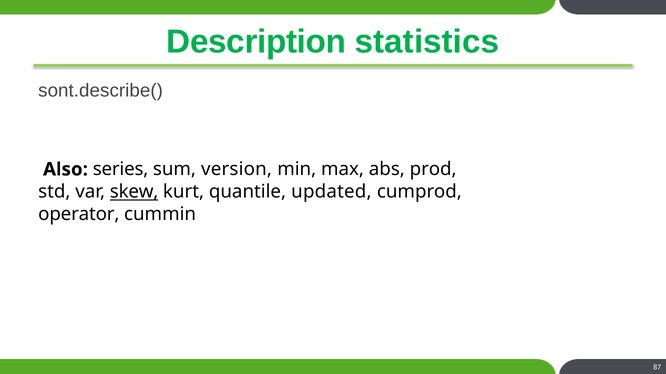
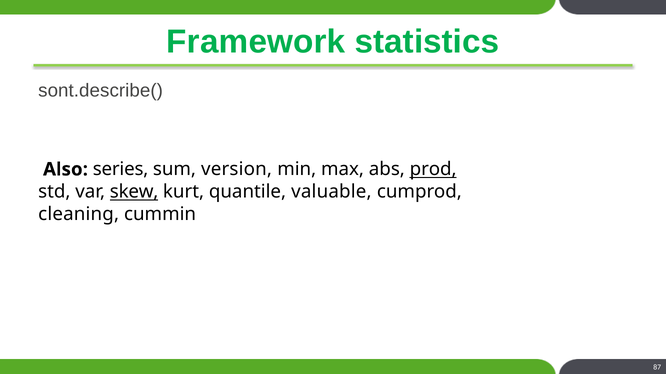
Description: Description -> Framework (256, 42)
prod underline: none -> present (433, 170)
updated: updated -> valuable (331, 192)
operator: operator -> cleaning (79, 215)
